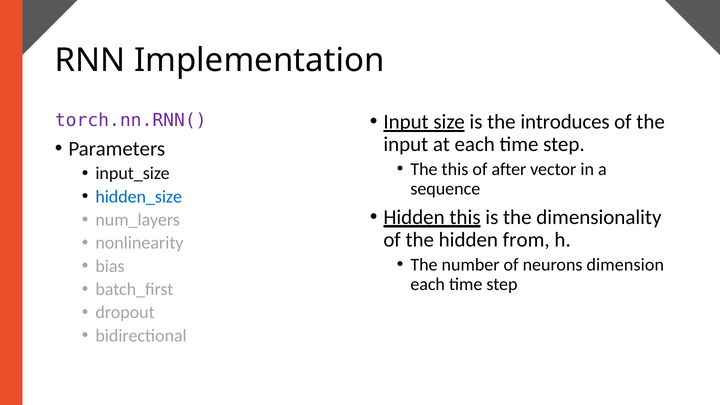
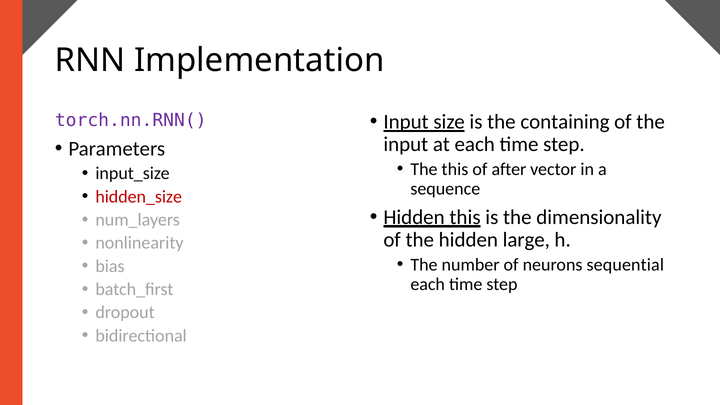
introduces: introduces -> containing (565, 122)
hidden_size colour: blue -> red (139, 197)
from: from -> large (526, 240)
dimension: dimension -> sequential (625, 265)
